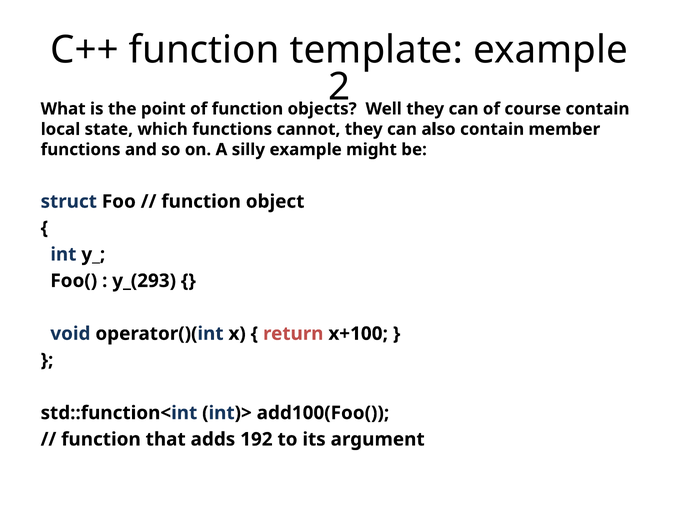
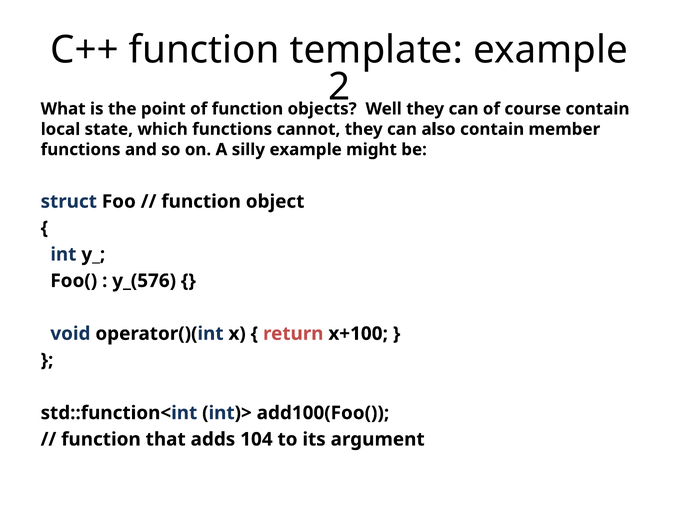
y_(293: y_(293 -> y_(576 (144, 281)
192: 192 -> 104 (256, 440)
